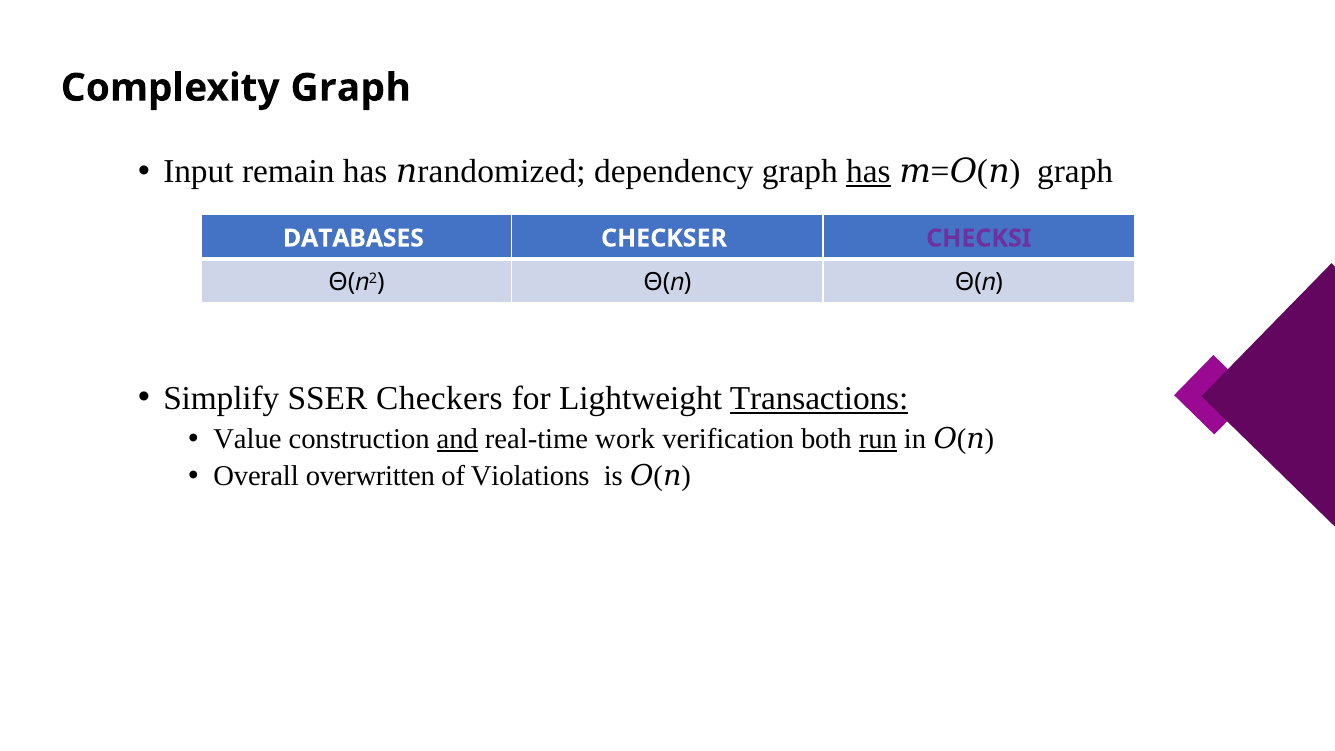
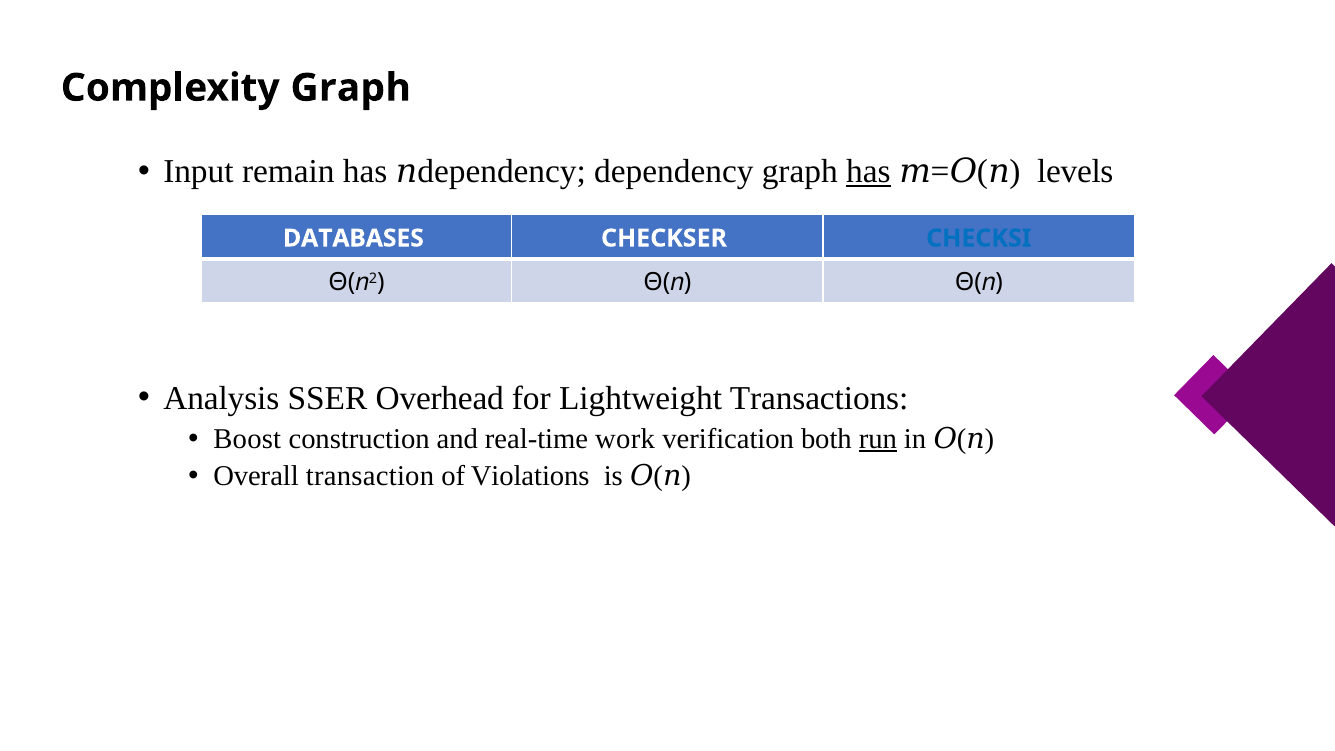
has randomized: randomized -> dependency (502, 172)
graph: graph -> levels (1075, 172)
CHECKSI colour: purple -> blue (979, 238)
Simplify: Simplify -> Analysis (221, 398)
Checkers: Checkers -> Overhead (440, 398)
Transactions underline: present -> none (819, 398)
Value: Value -> Boost (247, 439)
and underline: present -> none (457, 439)
overwritten: overwritten -> transaction (370, 476)
